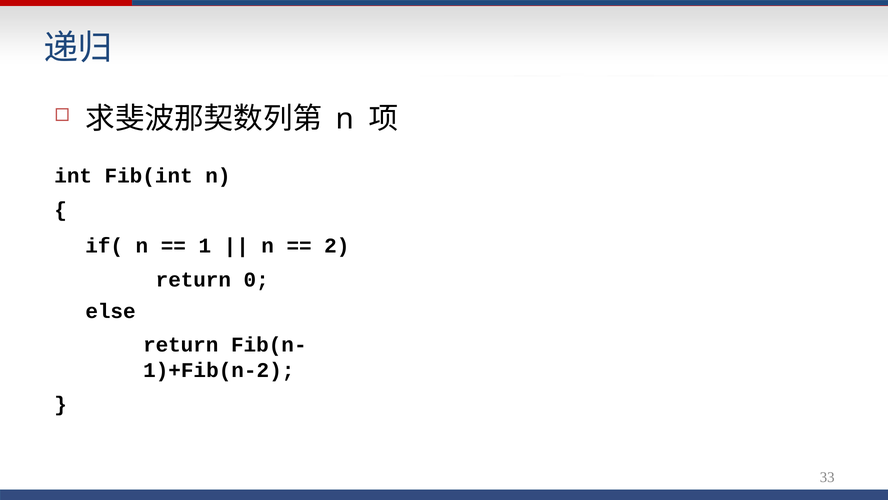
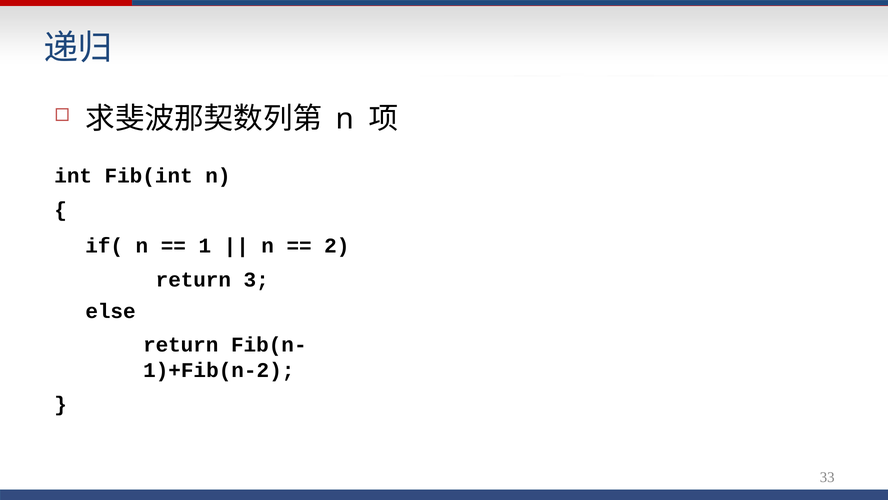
0: 0 -> 3 (256, 280)
